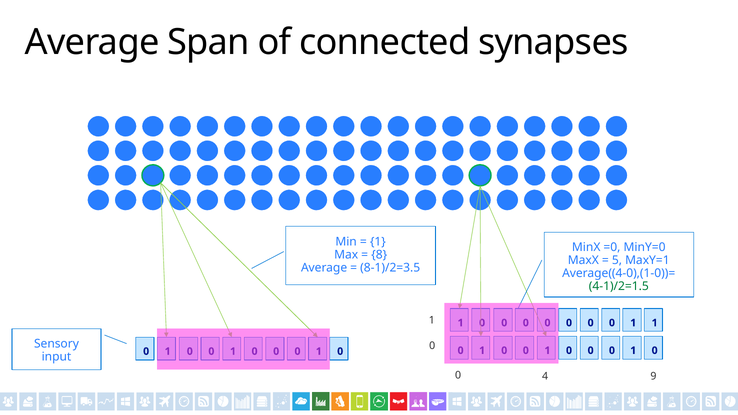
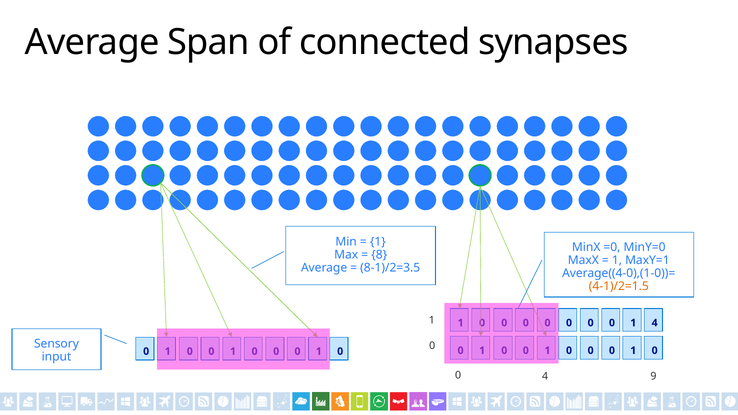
5: 5 -> 1 (617, 260)
4-1)/2=1.5 colour: green -> orange (619, 286)
1 1: 1 -> 4 (655, 323)
